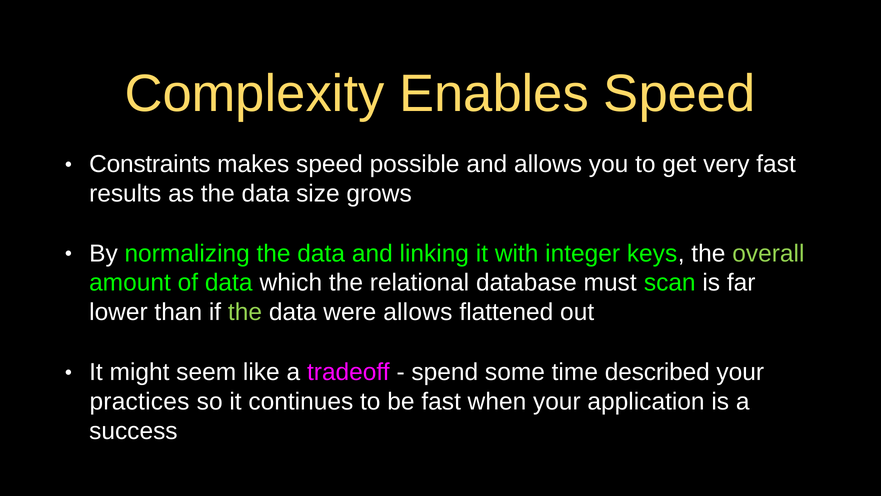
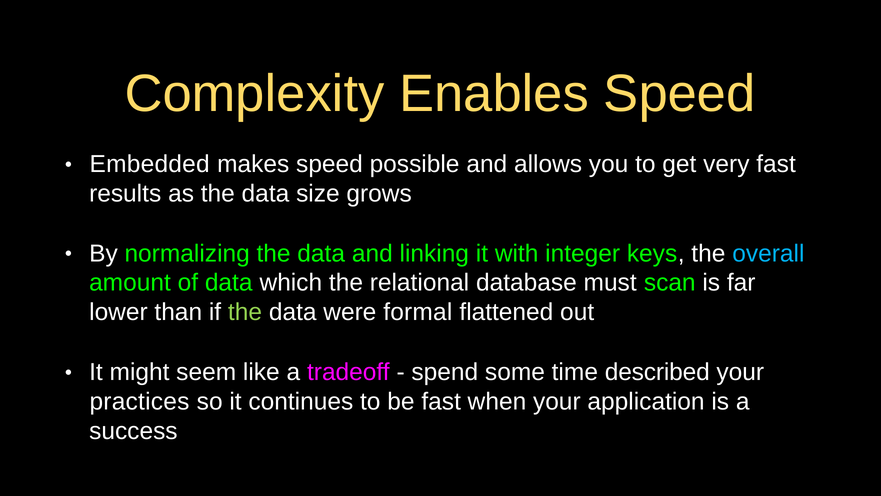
Constraints: Constraints -> Embedded (150, 164)
overall colour: light green -> light blue (768, 253)
were allows: allows -> formal (418, 312)
